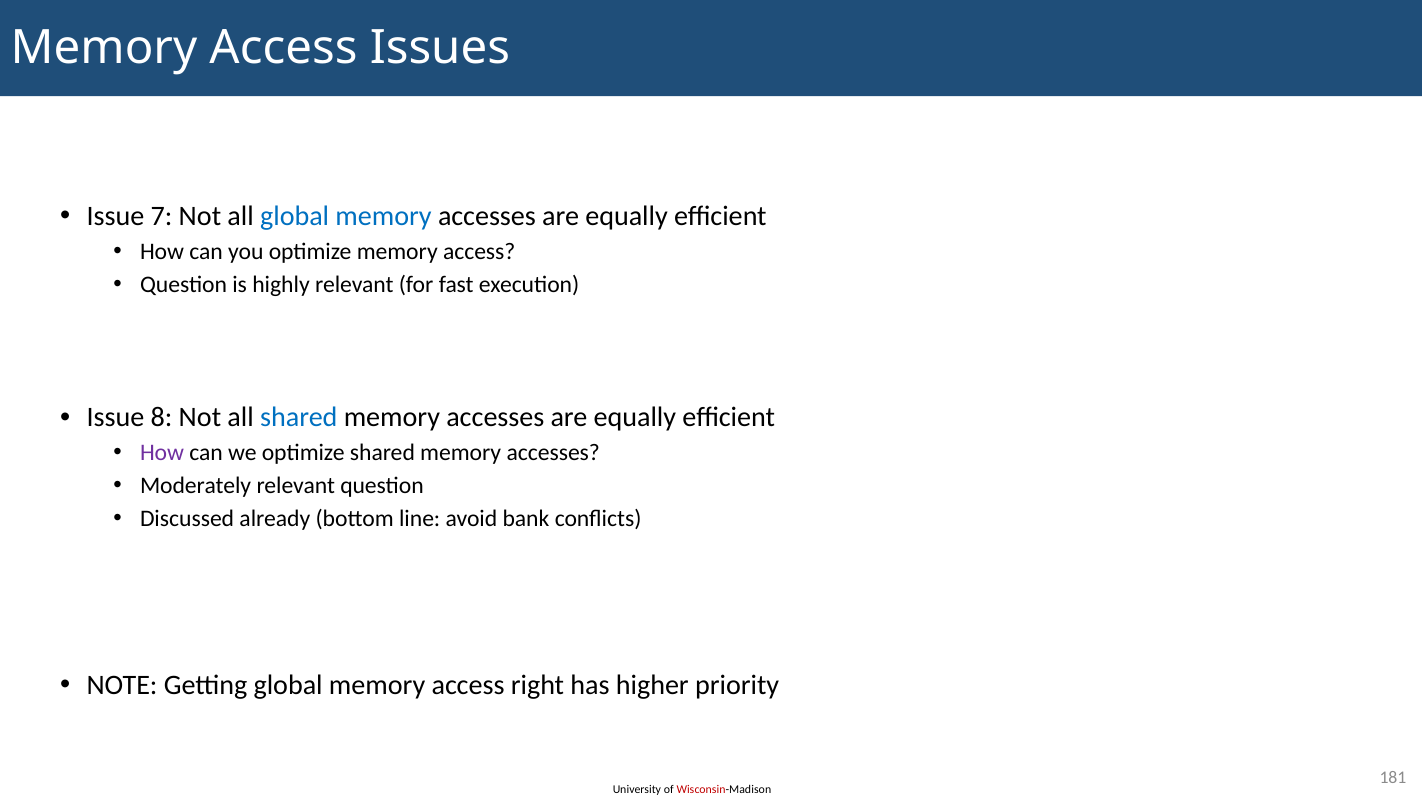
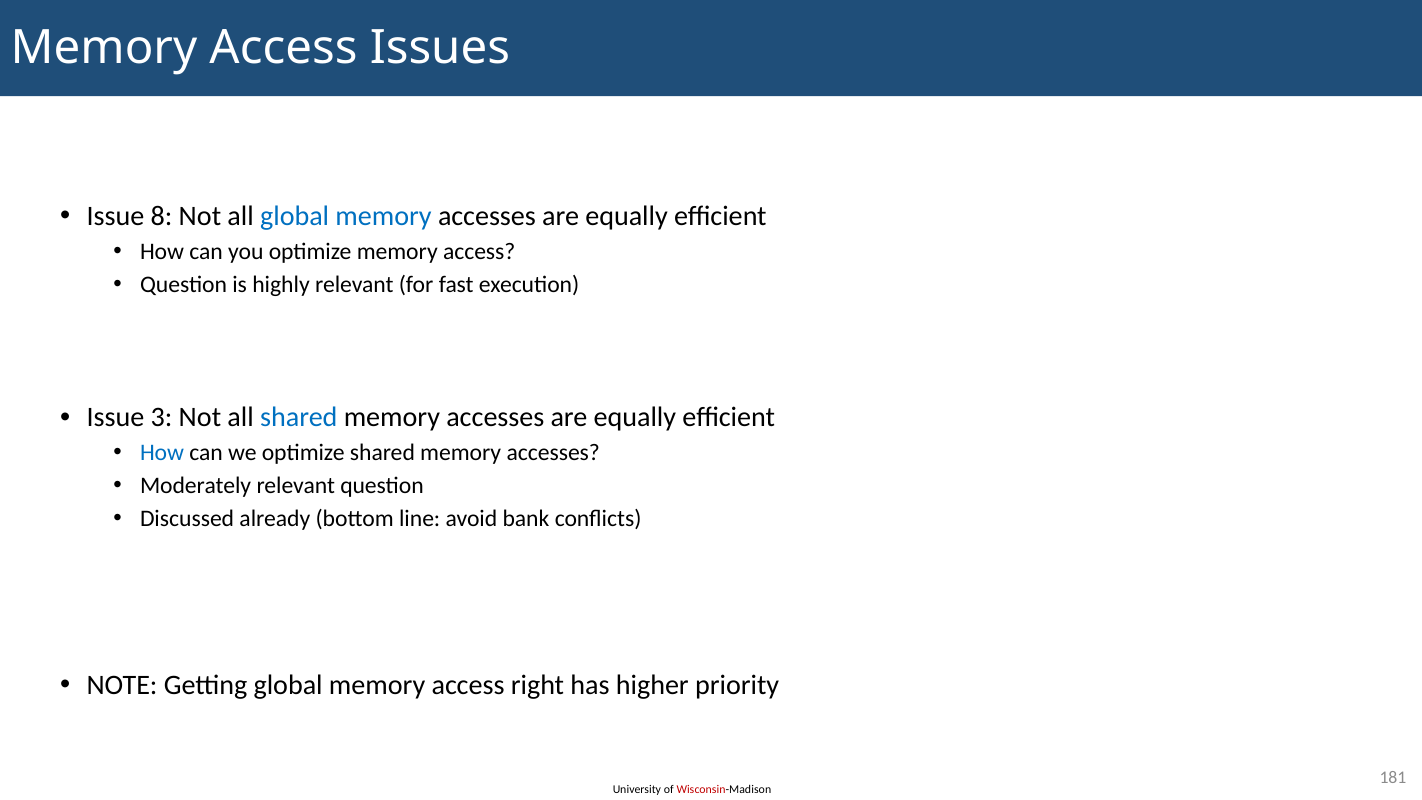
7: 7 -> 8 (162, 216)
8: 8 -> 3 (162, 417)
How colour: purple -> blue (162, 453)
